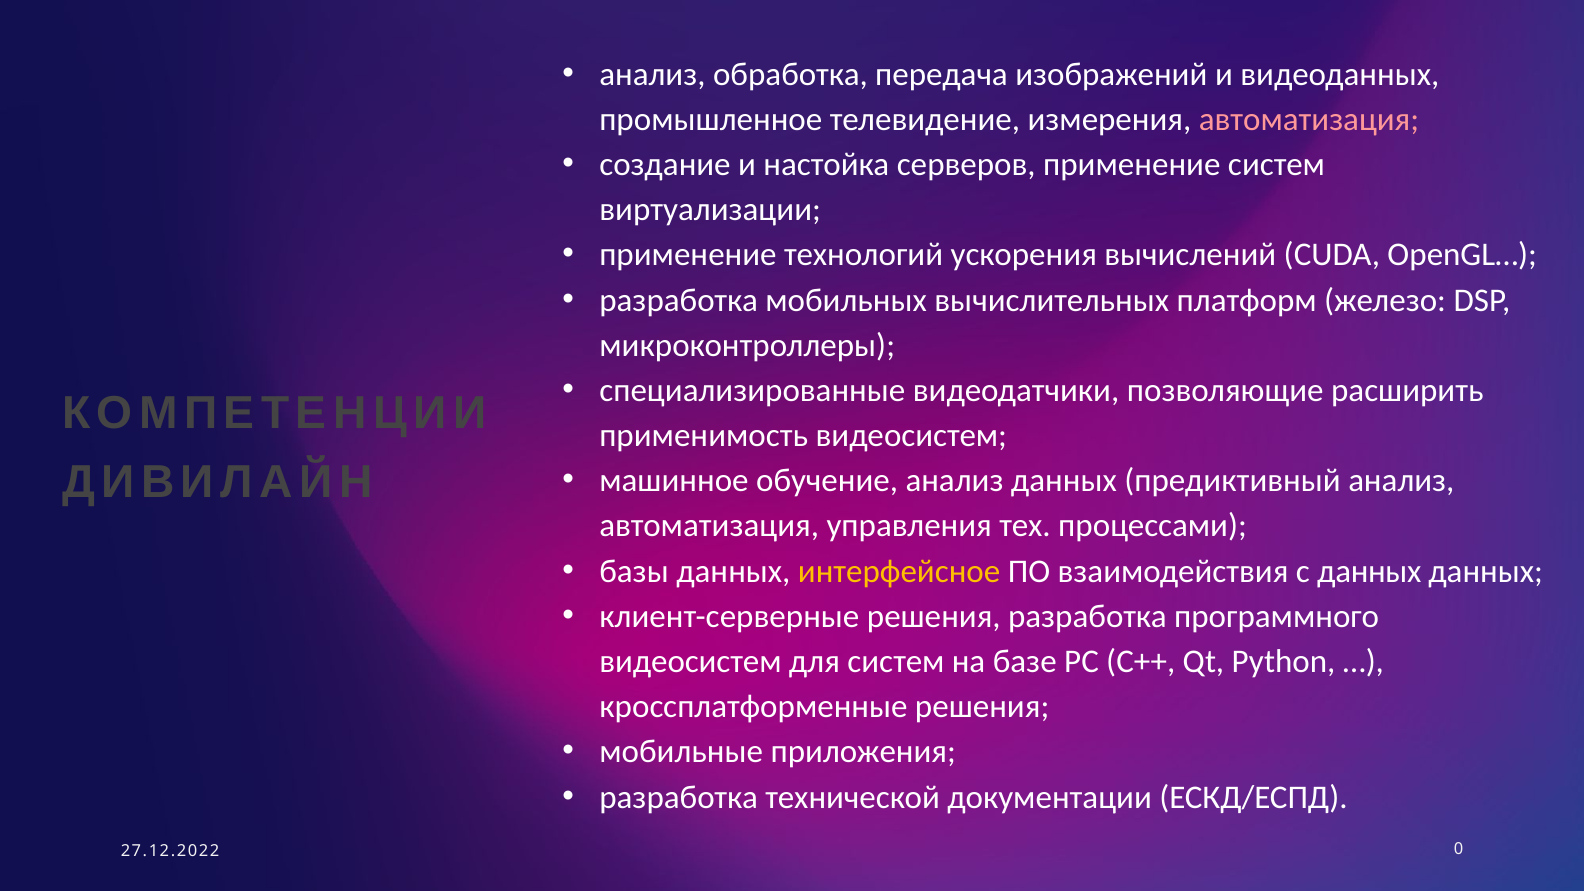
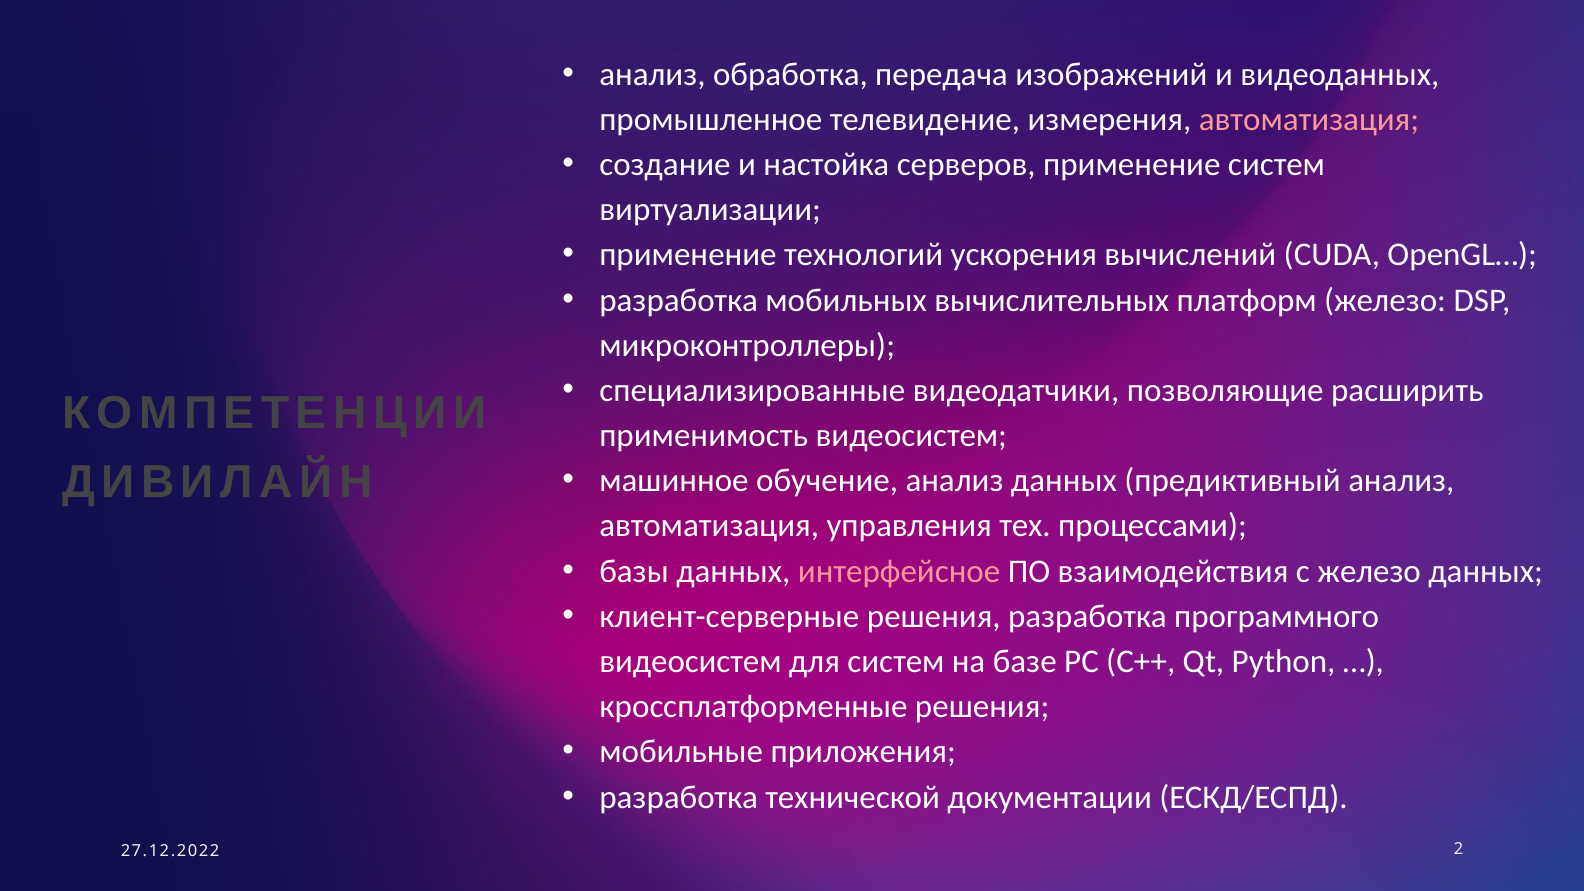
интерфейсное colour: yellow -> pink (899, 571)
с данных: данных -> железо (1369, 571)
0: 0 -> 2 (1459, 849)
